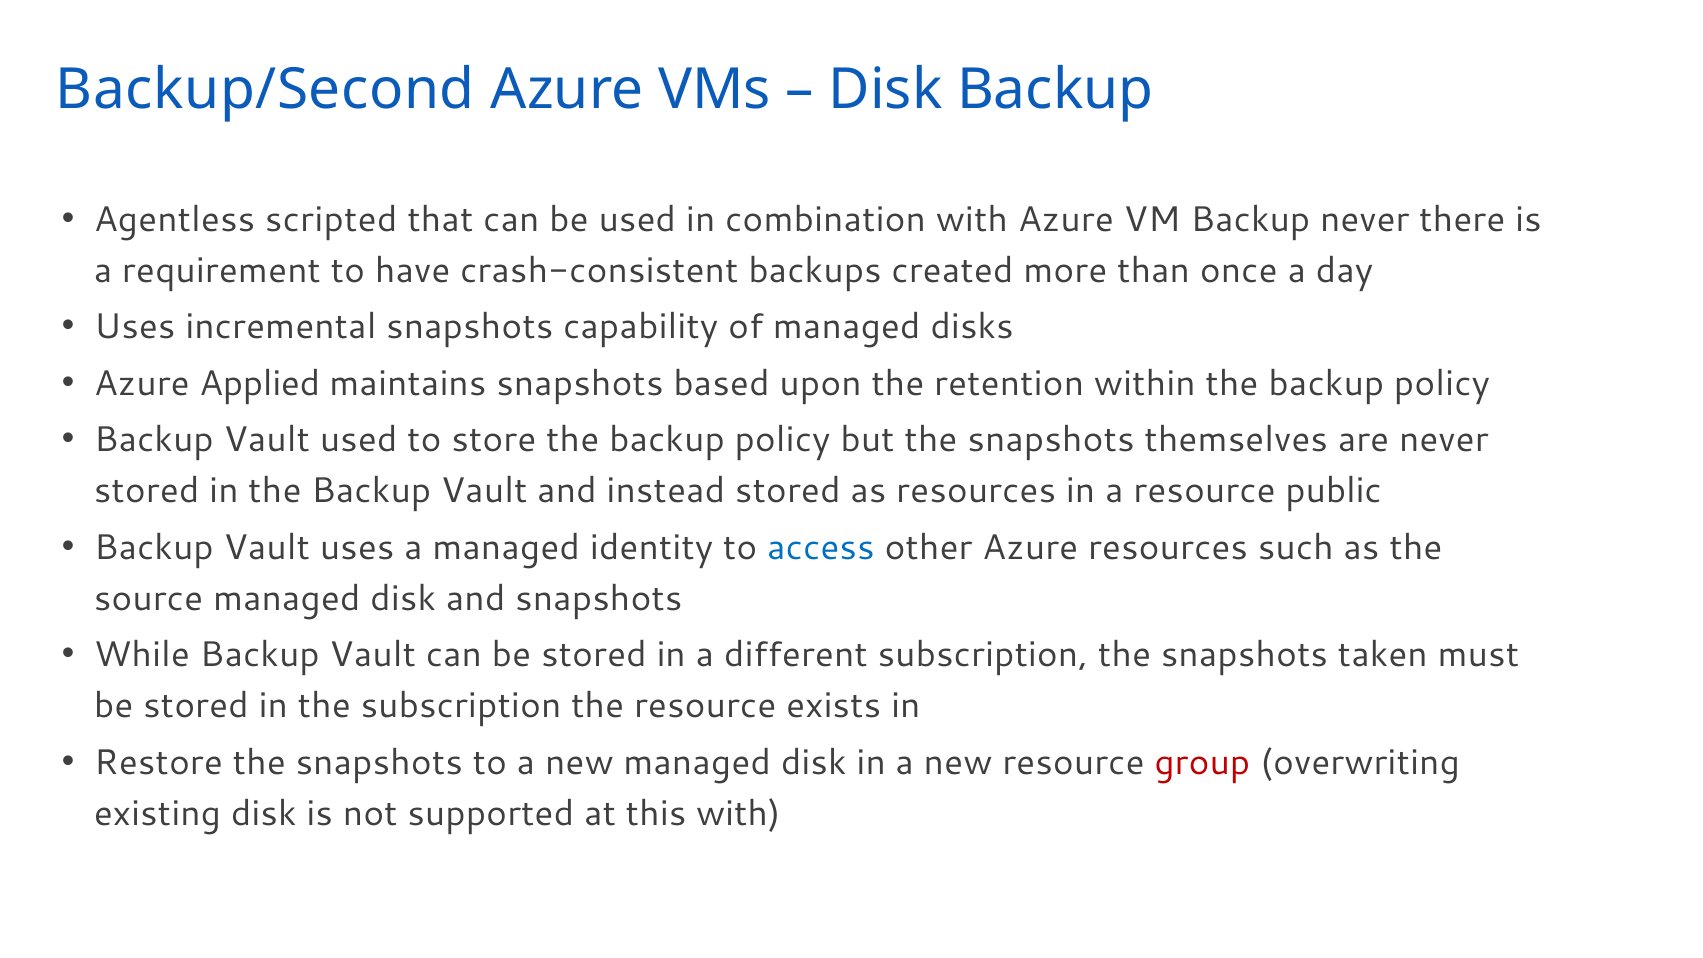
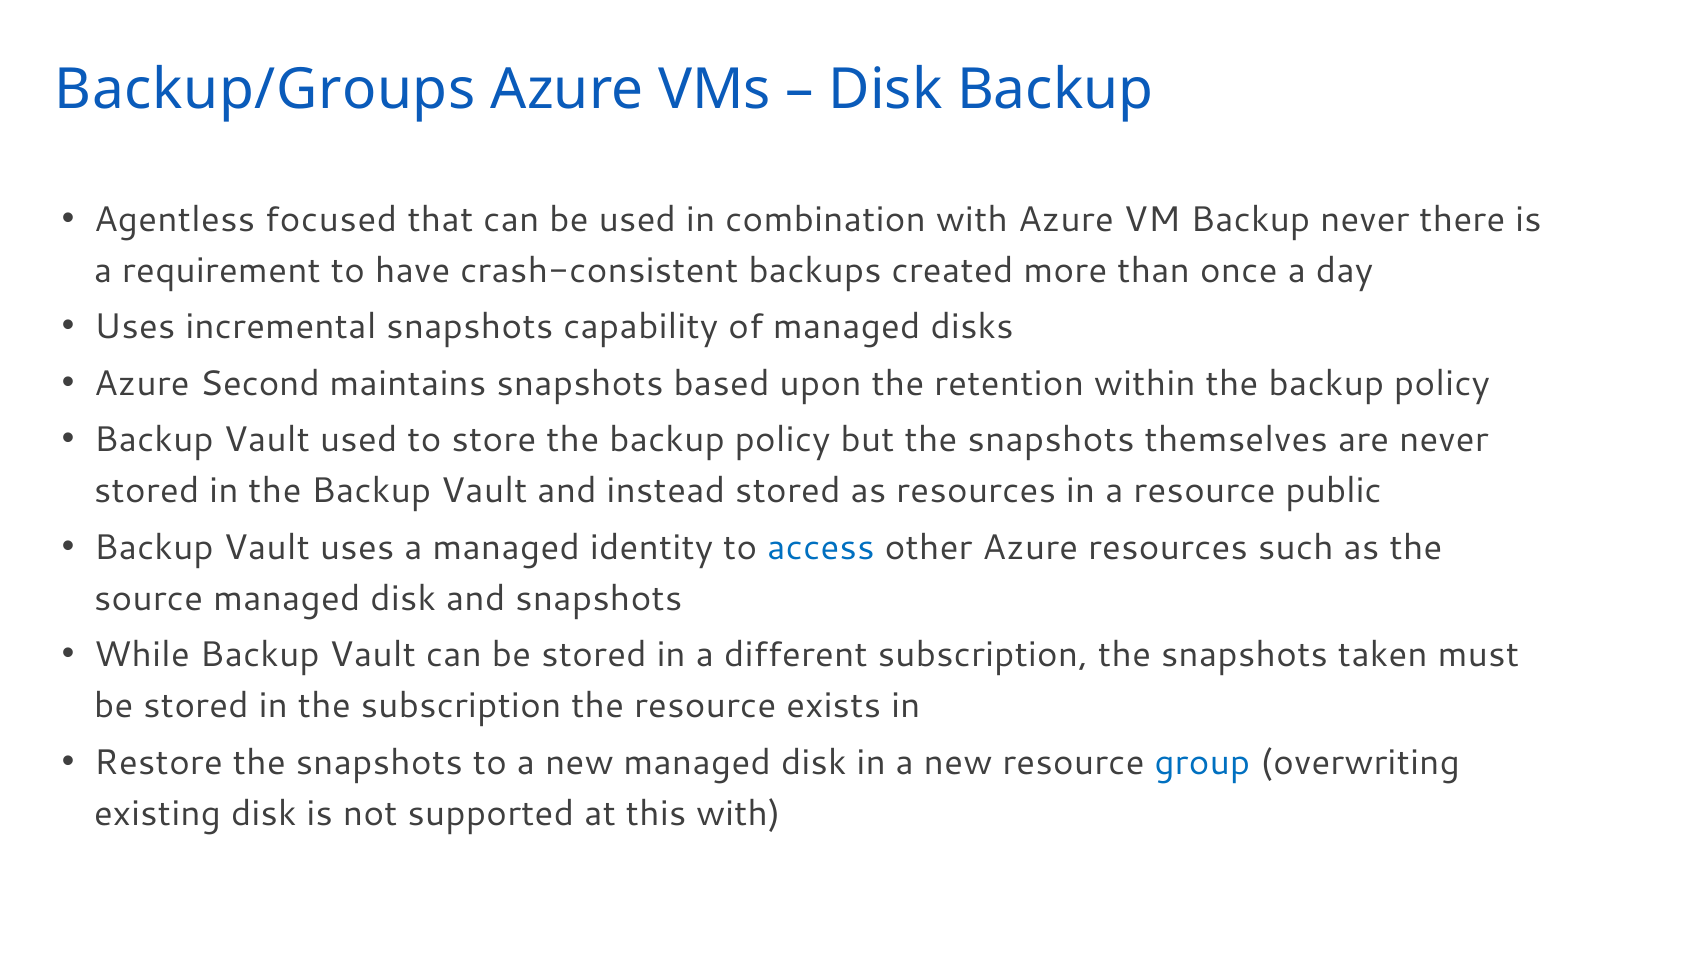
Backup/Second: Backup/Second -> Backup/Groups (265, 90)
scripted: scripted -> focused (331, 219)
Applied: Applied -> Second (260, 383)
group colour: red -> blue (1202, 763)
